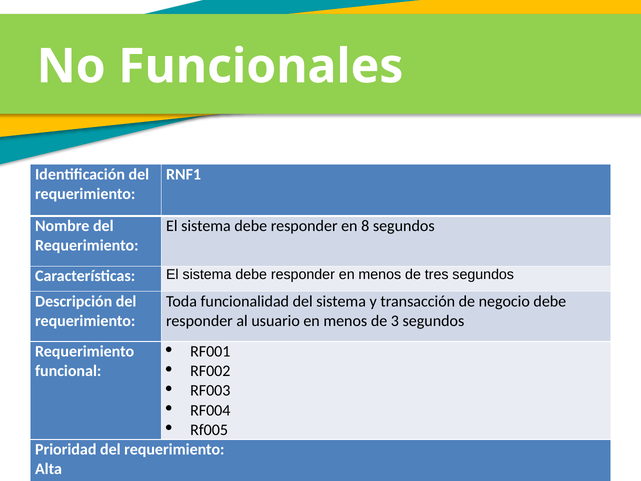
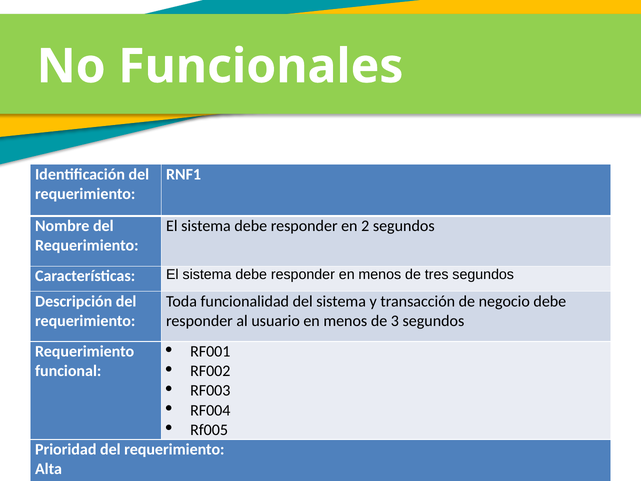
8: 8 -> 2 (365, 226)
